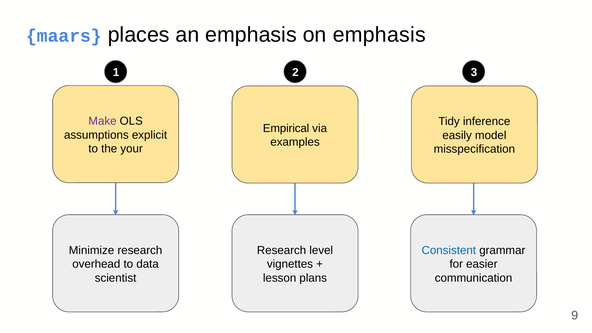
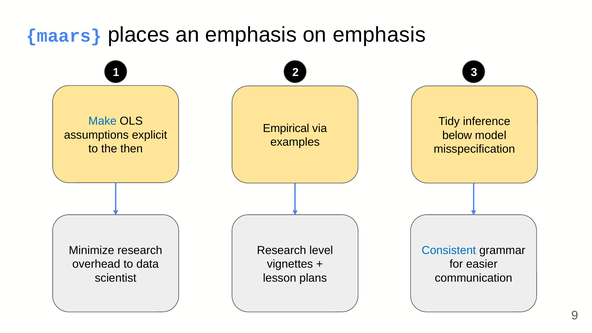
Make colour: purple -> blue (102, 121)
easily: easily -> below (457, 135)
your: your -> then (132, 149)
